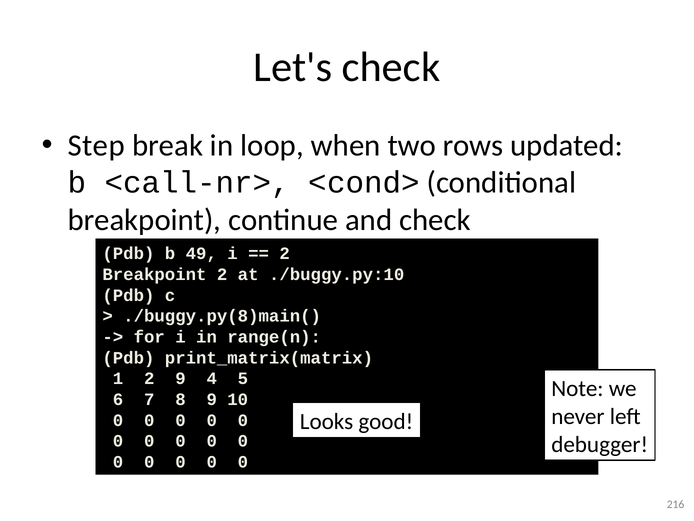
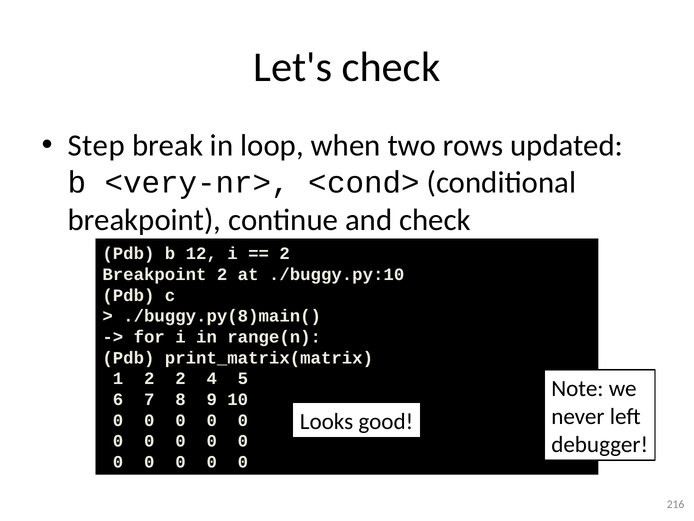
<call-nr>: <call-nr> -> <very-nr> (197, 183)
49: 49 -> 12 (201, 253)
2 9: 9 -> 2 (180, 378)
